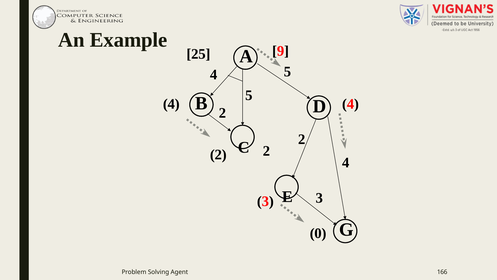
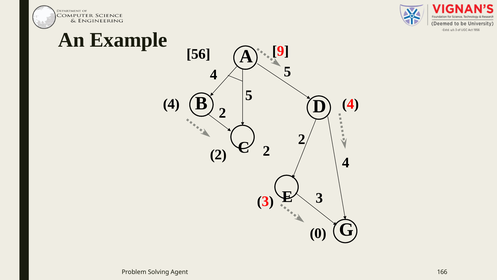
25: 25 -> 56 (198, 54)
